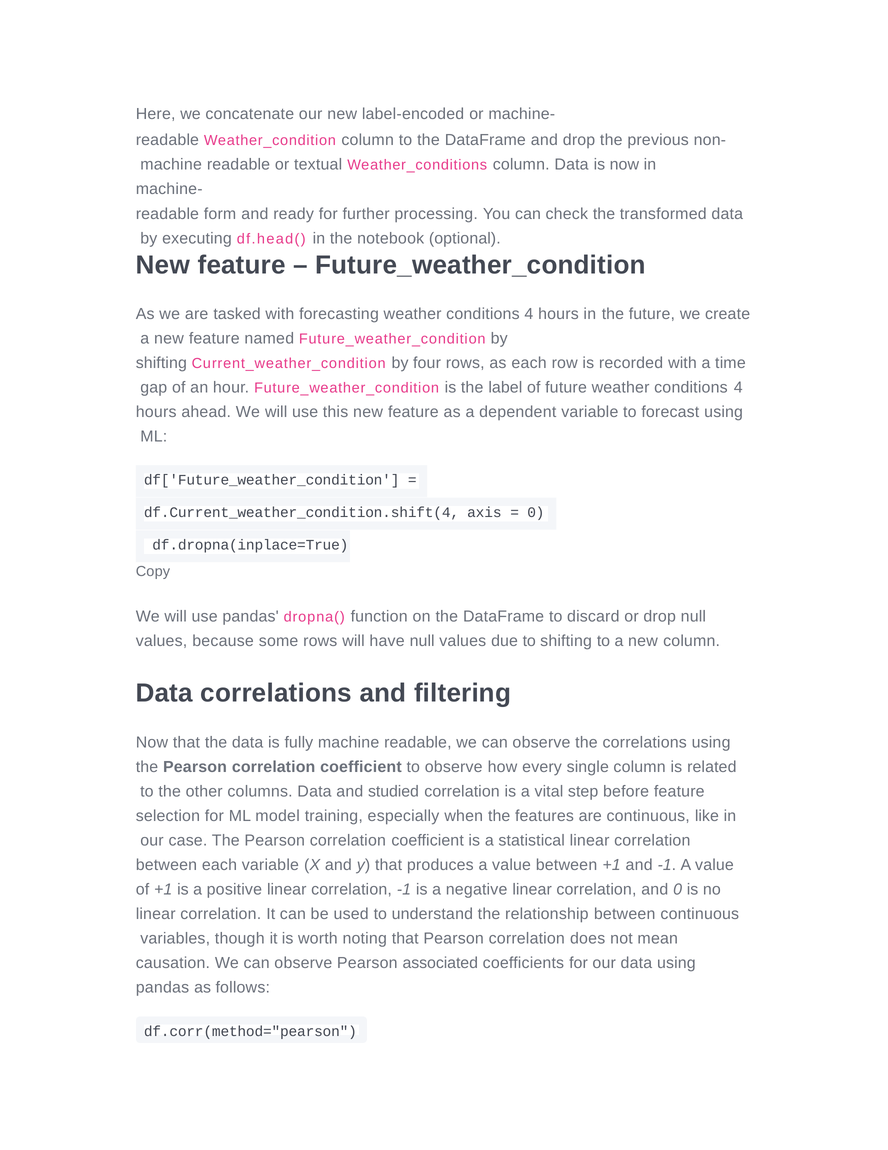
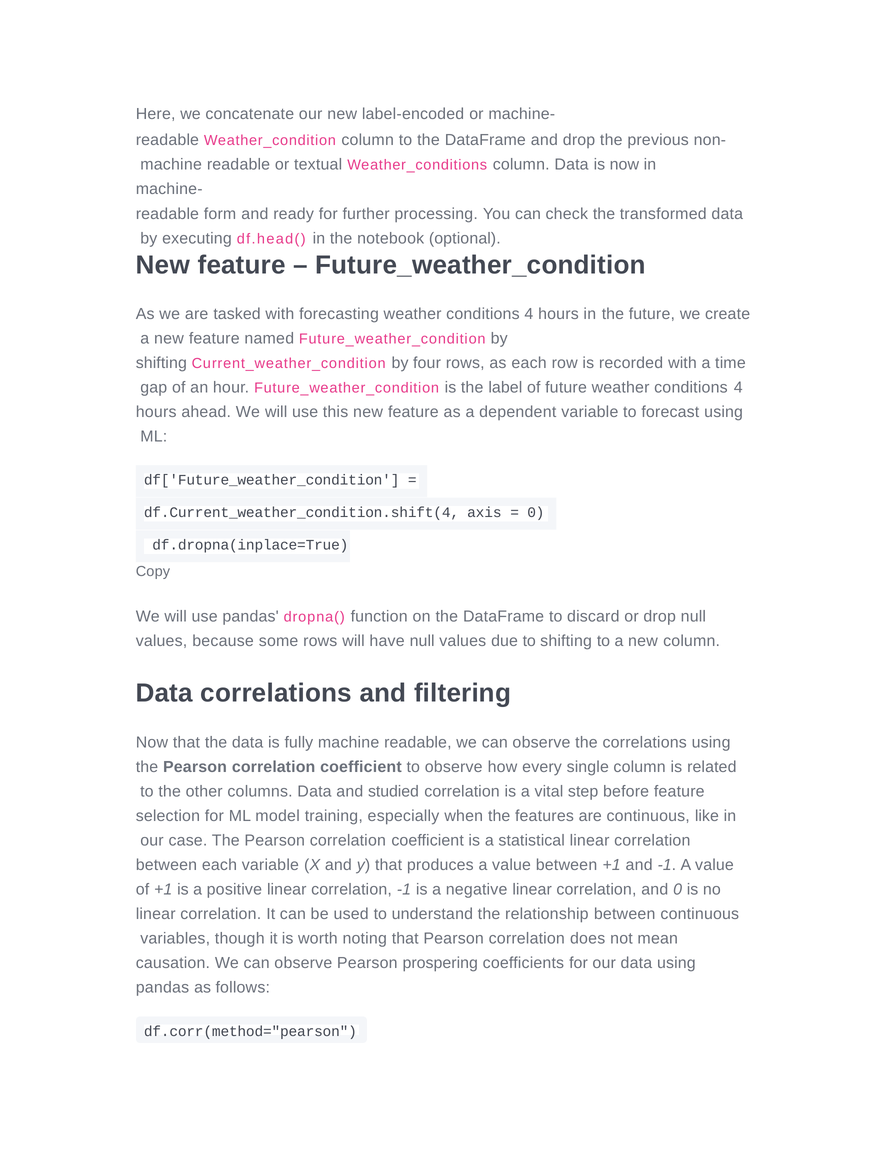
associated: associated -> prospering (440, 962)
